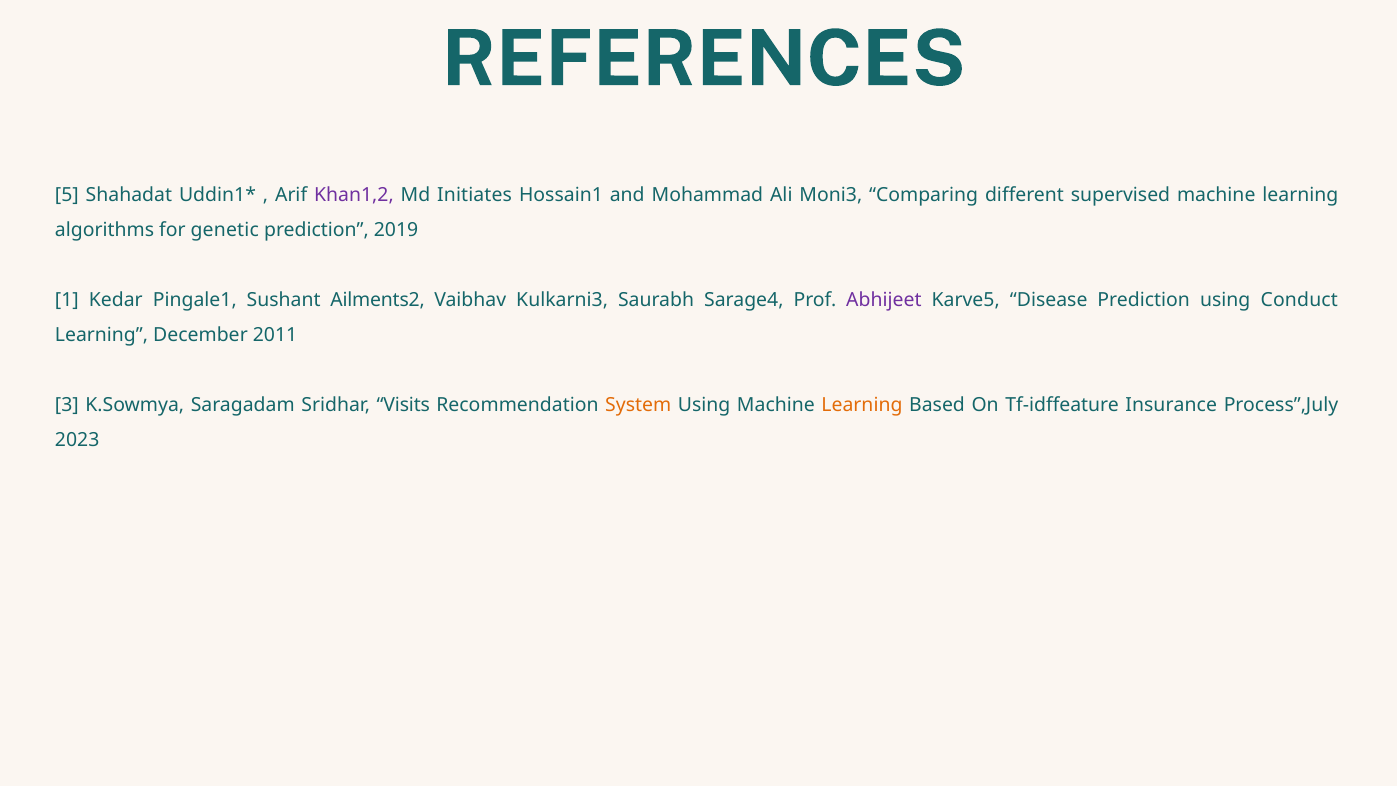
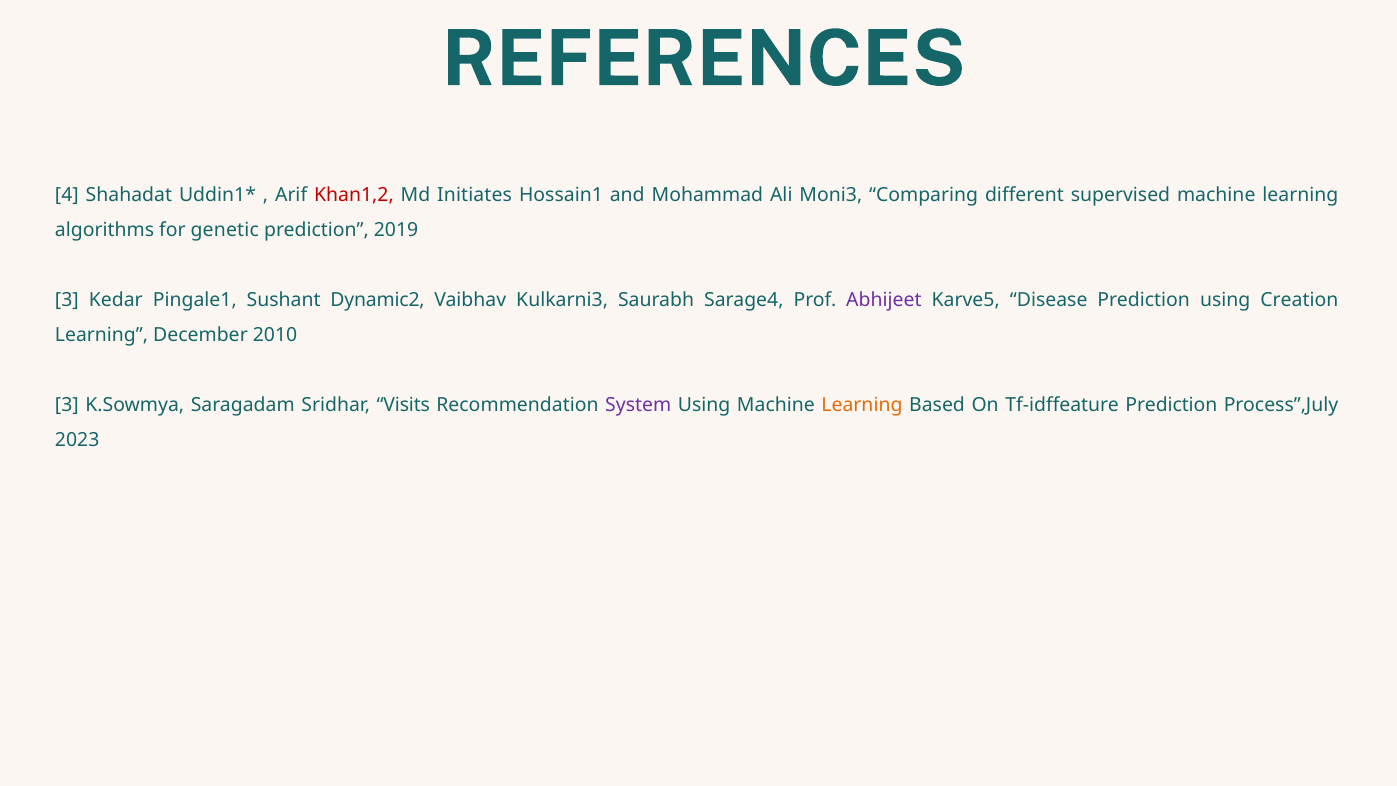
5: 5 -> 4 (67, 195)
Khan1,2 colour: purple -> red (354, 195)
1: 1 -> 3 (67, 300)
Ailments2: Ailments2 -> Dynamic2 (378, 300)
Conduct: Conduct -> Creation (1299, 300)
2011: 2011 -> 2010 (275, 335)
System colour: orange -> purple (638, 405)
Tf-idffeature Insurance: Insurance -> Prediction (1171, 405)
